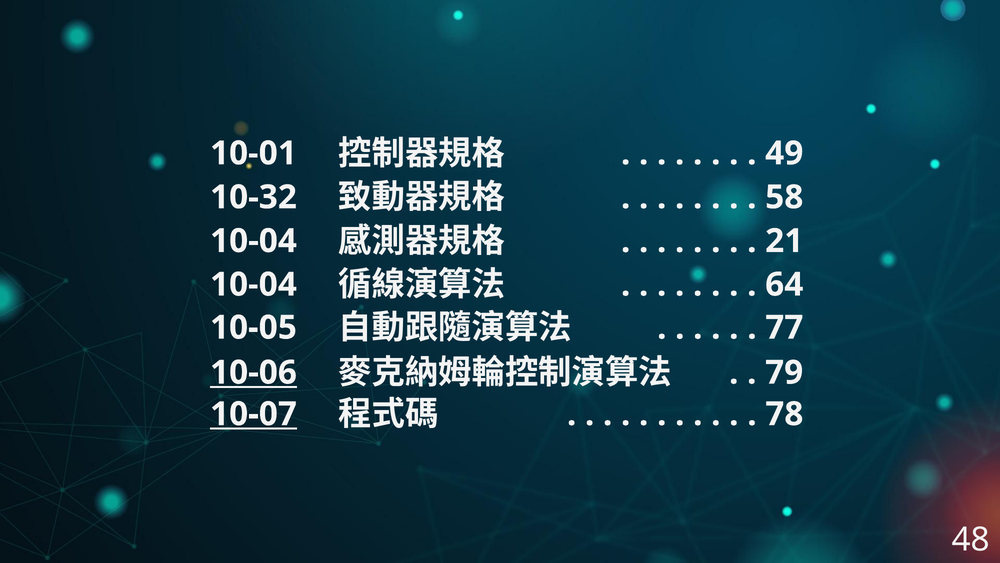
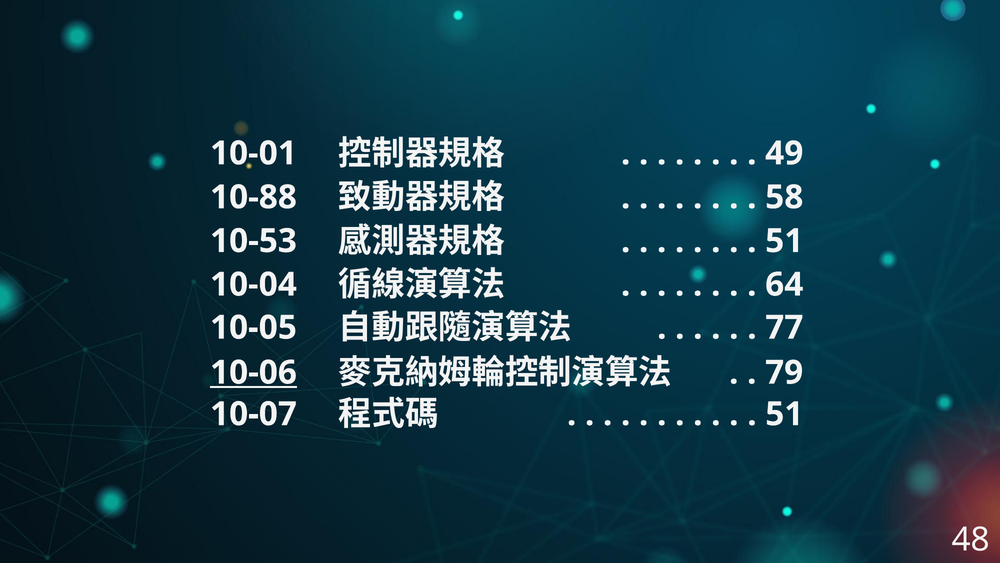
10-32: 10-32 -> 10-88 (253, 197)
10-04: 10-04 -> 10-53 (253, 241)
21: 21 -> 51 (784, 241)
10-07 underline: present -> none (253, 414)
78: 78 -> 51 (784, 414)
